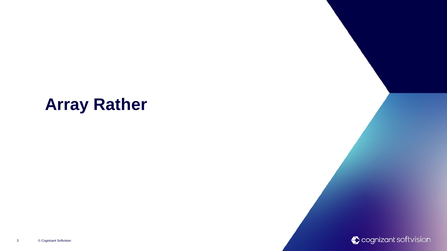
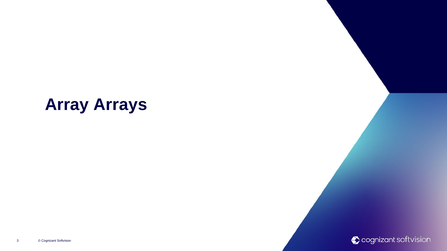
Rather: Rather -> Arrays (120, 105)
